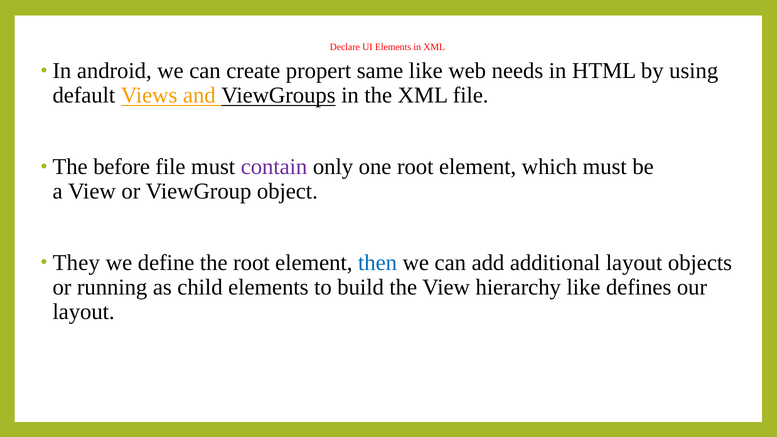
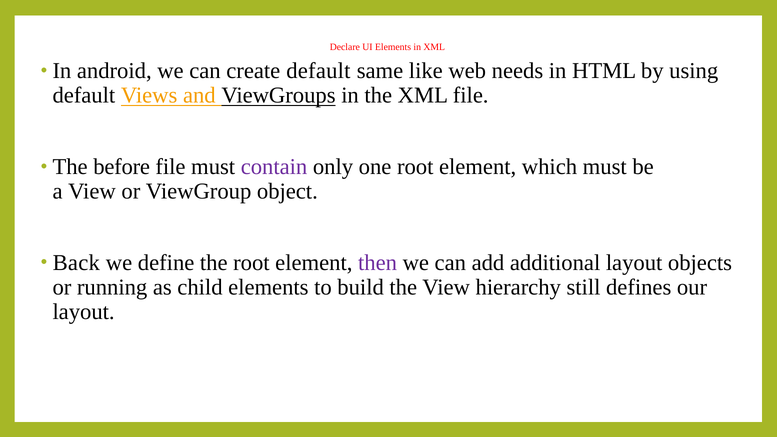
create propert: propert -> default (318, 71)
They: They -> Back (76, 263)
then colour: blue -> purple (378, 263)
hierarchy like: like -> still (583, 287)
